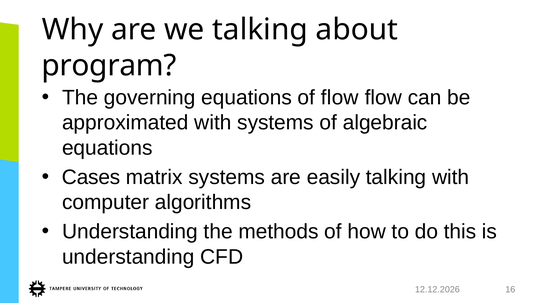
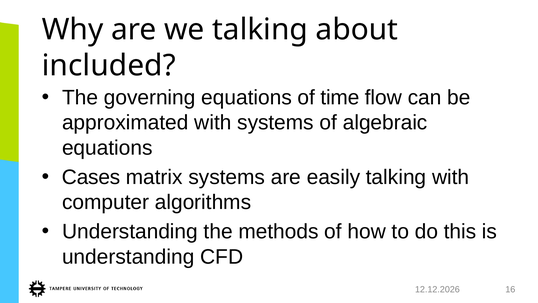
program: program -> included (109, 65)
of flow: flow -> time (340, 97)
